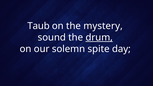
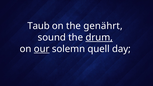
mystery: mystery -> genährt (103, 26)
our underline: none -> present (42, 49)
spite: spite -> quell (99, 49)
